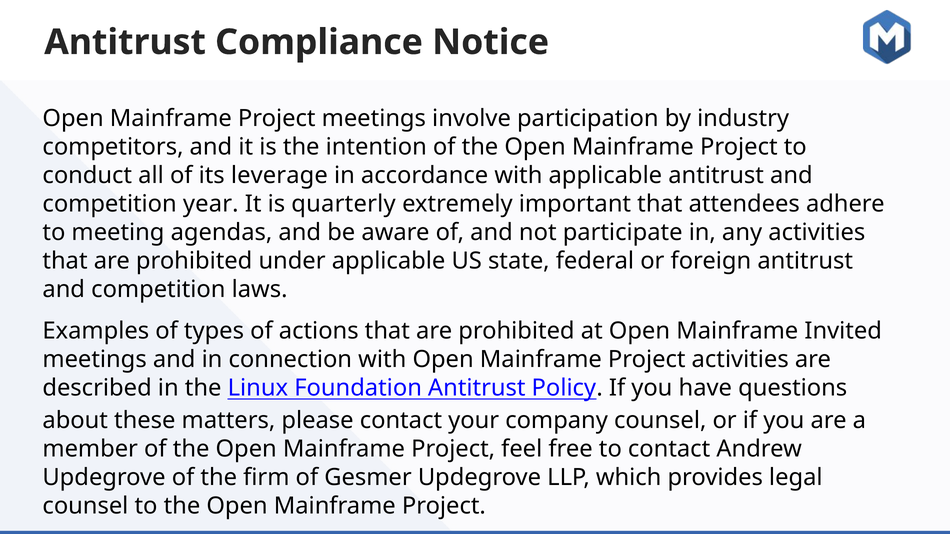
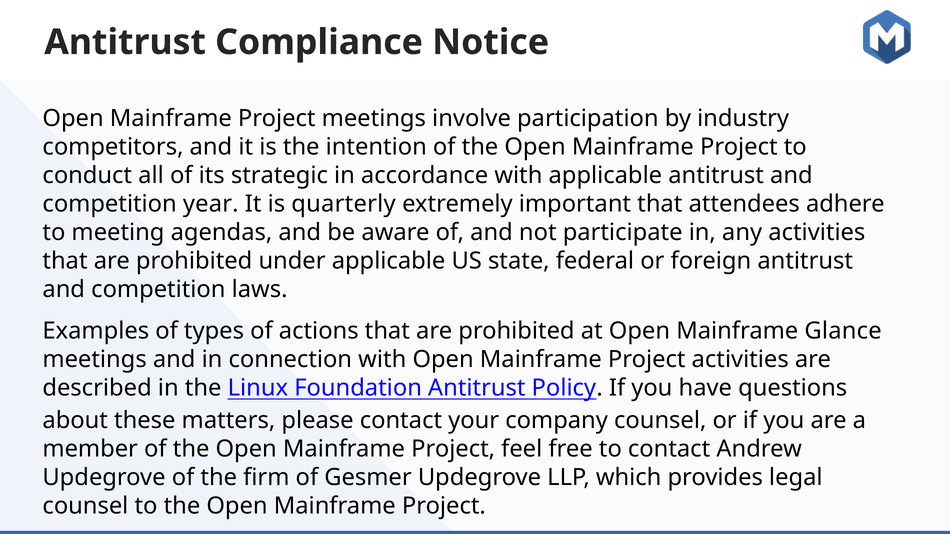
leverage: leverage -> strategic (279, 176)
Invited: Invited -> Glance (843, 331)
